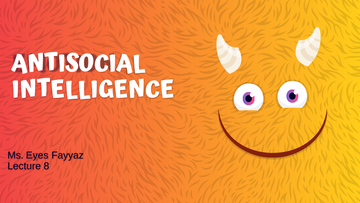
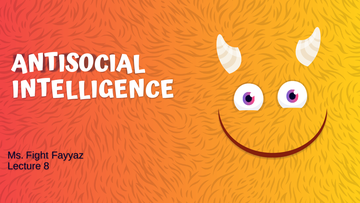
Eyes: Eyes -> Fight (37, 155)
